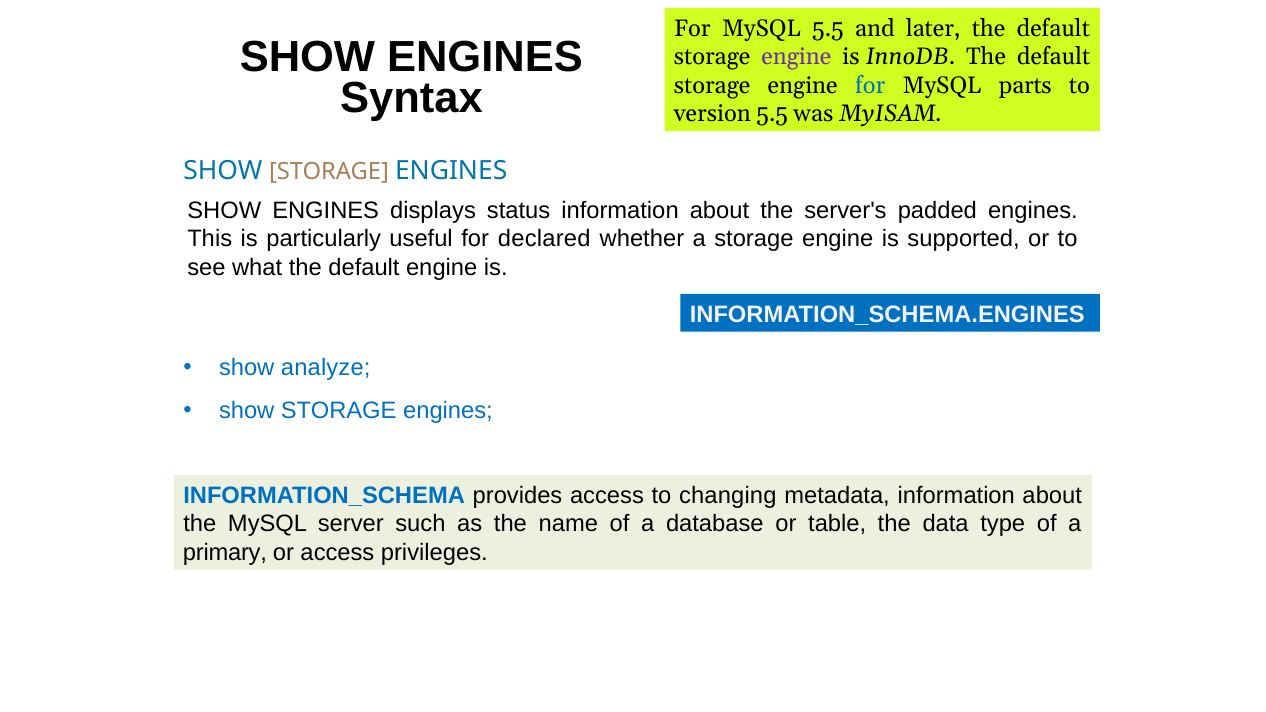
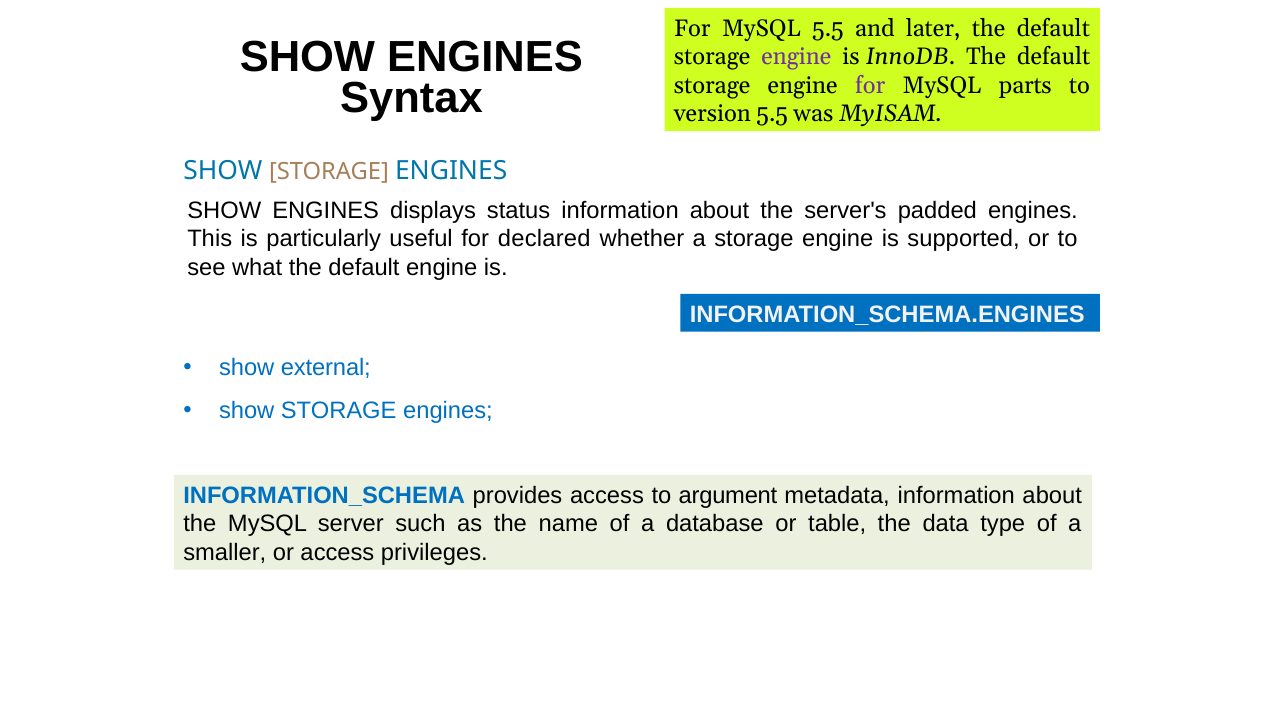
for colour: blue -> purple (870, 85)
analyze: analyze -> external (326, 368)
changing: changing -> argument (728, 496)
primary: primary -> smaller (225, 553)
